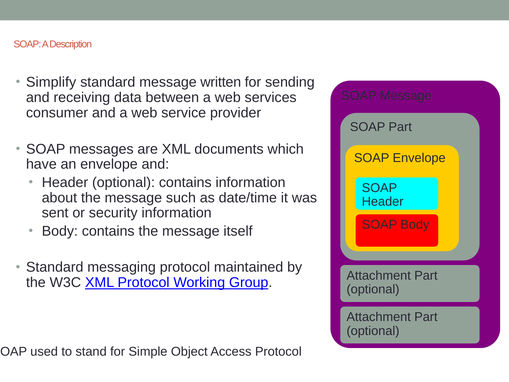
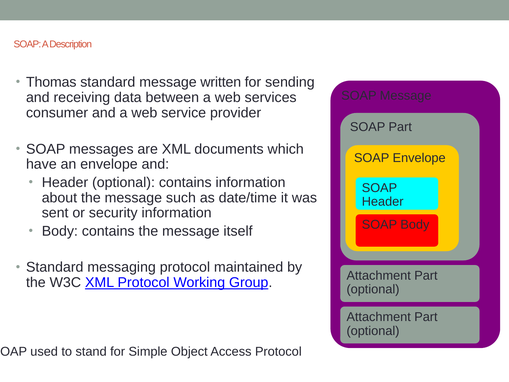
Simplify: Simplify -> Thomas (51, 82)
